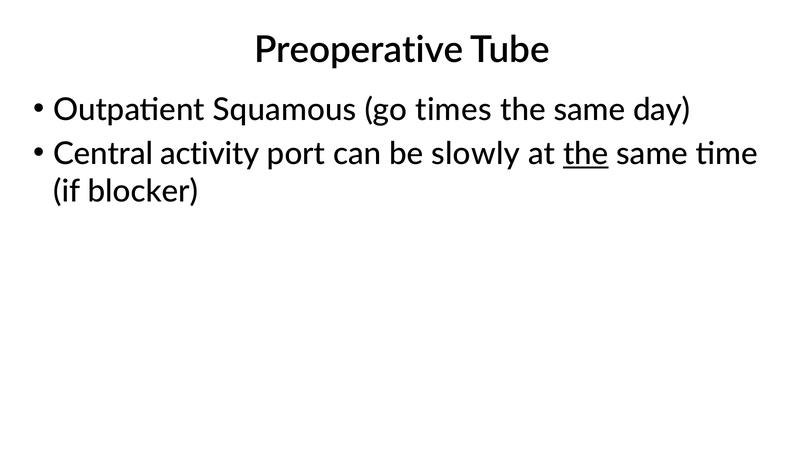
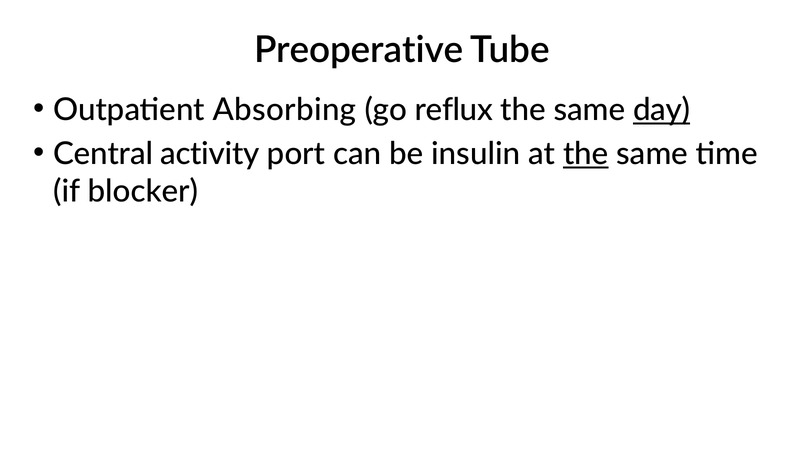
Squamous: Squamous -> Absorbing (284, 110)
times: times -> reflux (454, 110)
day underline: none -> present (662, 110)
slowly: slowly -> insulin (476, 154)
